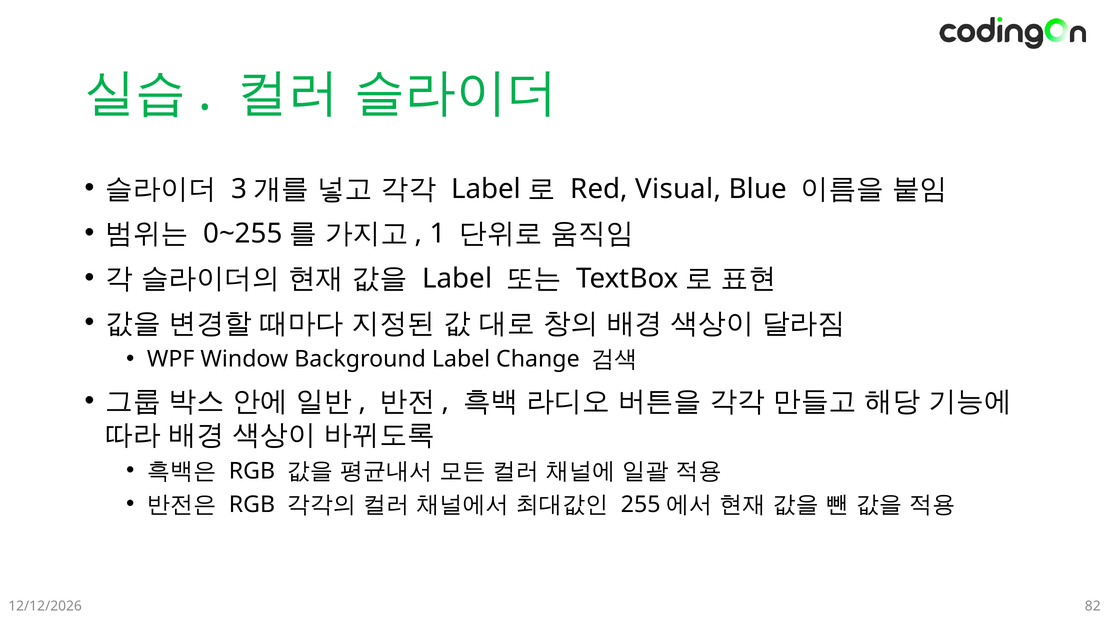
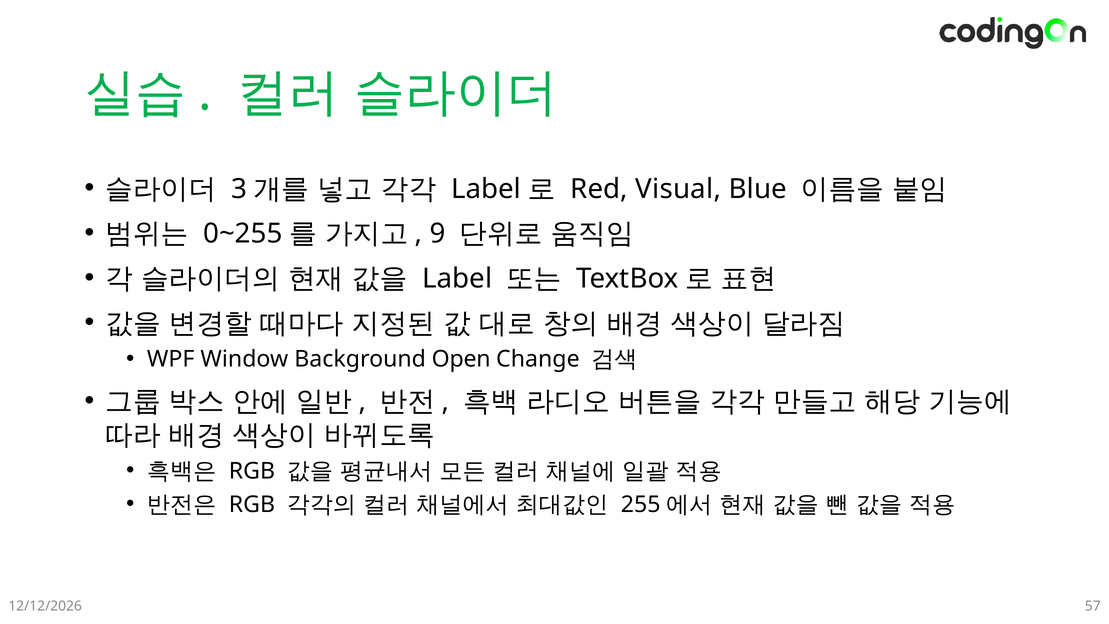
1: 1 -> 9 (437, 234)
Background Label: Label -> Open (461, 359)
82: 82 -> 57 (1093, 606)
